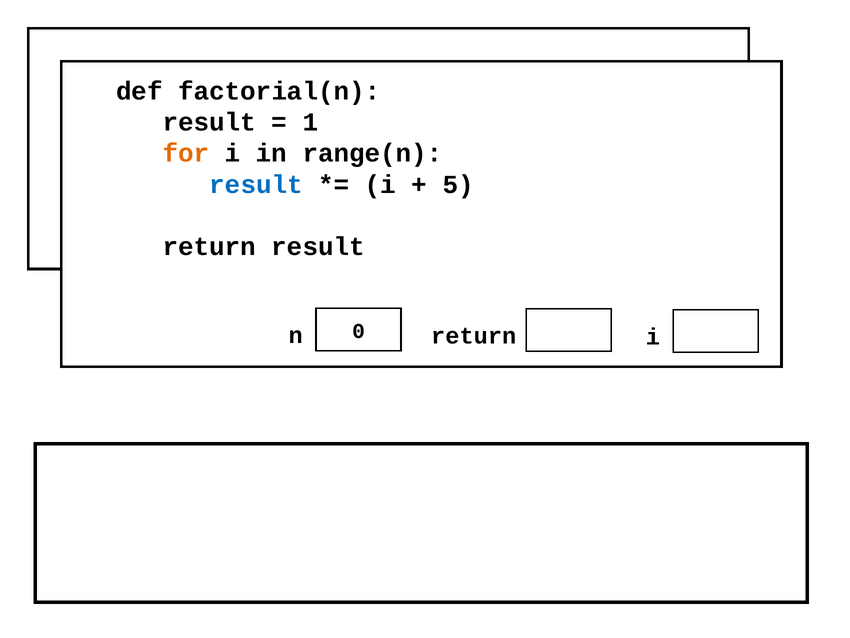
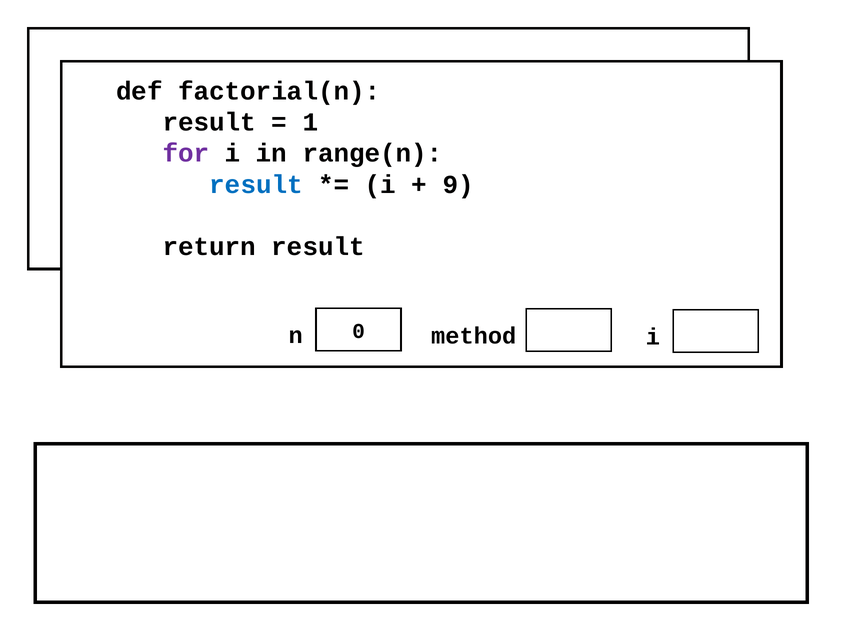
for colour: orange -> purple (186, 153)
5: 5 -> 9 (458, 184)
return: return -> method (474, 336)
